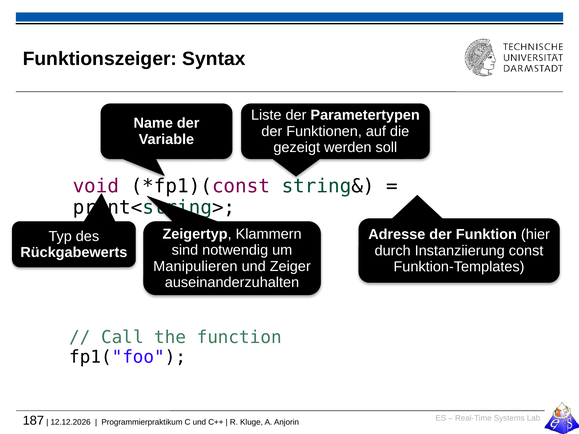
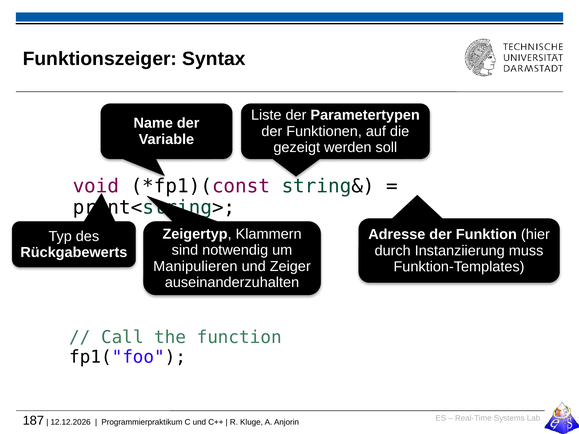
const: const -> muss (526, 251)
